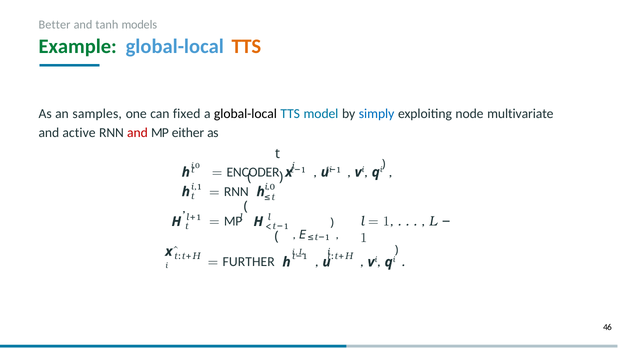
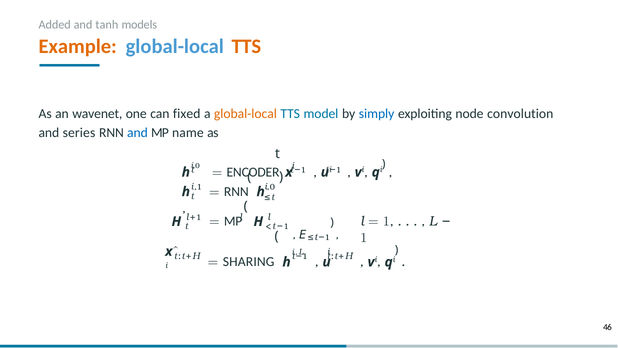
Better: Better -> Added (55, 25)
Example colour: green -> orange (78, 47)
samples: samples -> wavenet (97, 114)
global-local colour: black -> orange (245, 114)
multivariate: multivariate -> convolution (520, 114)
active: active -> series (79, 132)
and colour: red -> blue (137, 132)
either: either -> name (188, 132)
FURTHER: FURTHER -> SHARING (249, 262)
